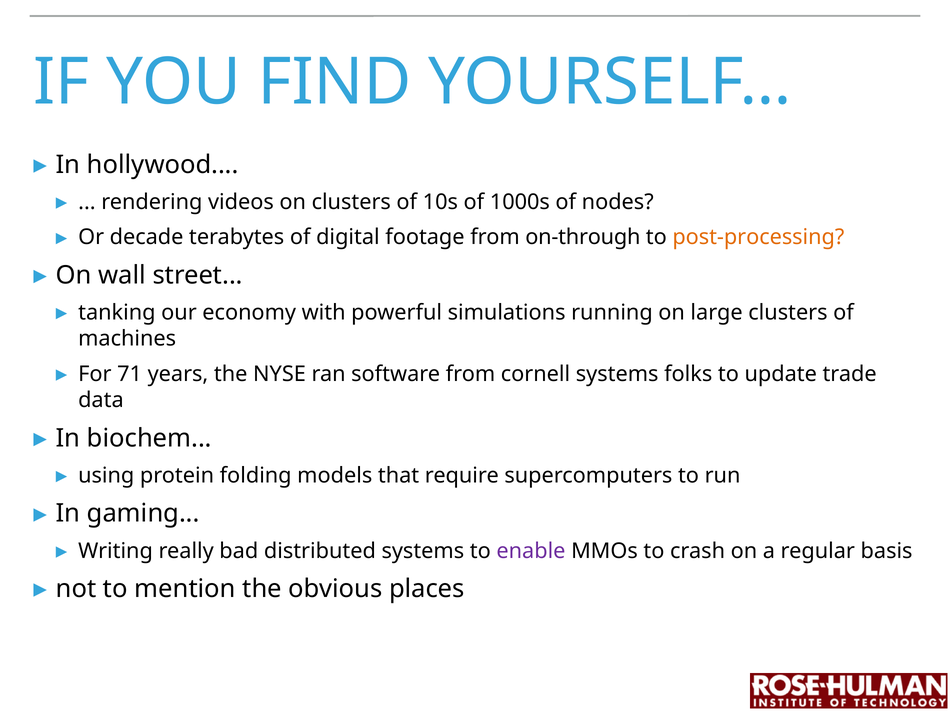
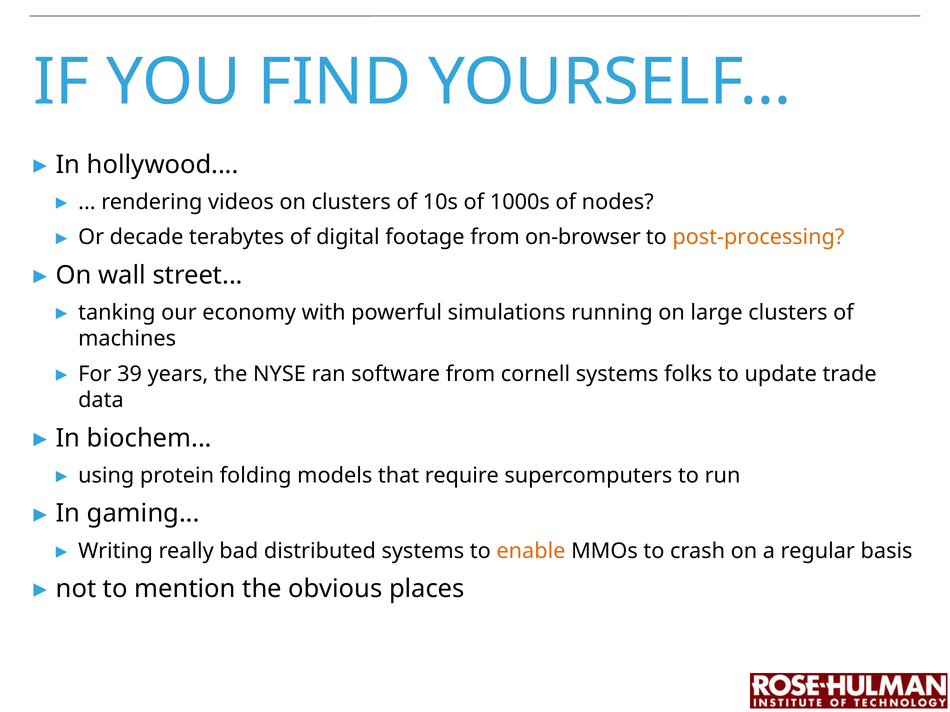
on-through: on-through -> on-browser (583, 237)
71: 71 -> 39 (130, 374)
enable colour: purple -> orange (531, 551)
